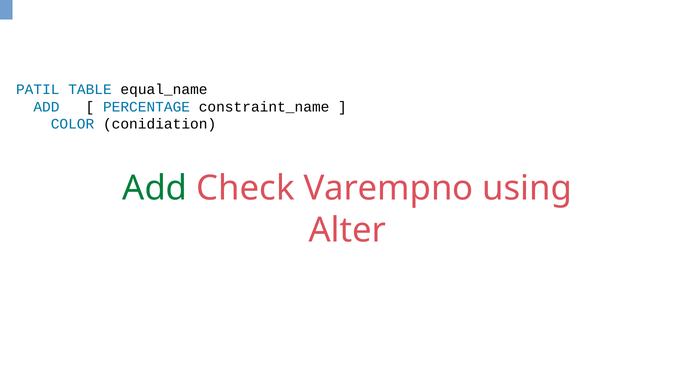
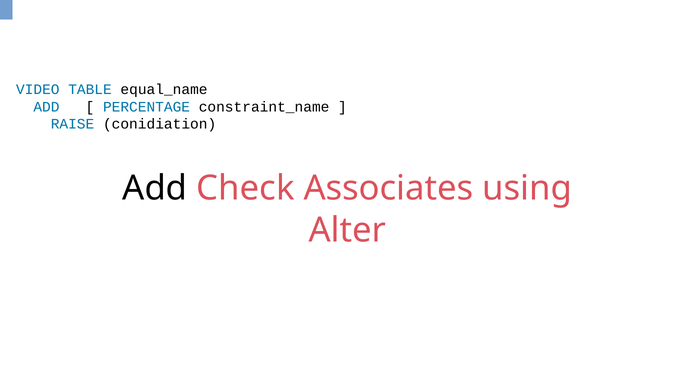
PATIL: PATIL -> VIDEO (38, 89)
COLOR: COLOR -> RAISE (73, 124)
Add colour: green -> black (155, 188)
Varempno: Varempno -> Associates (388, 188)
